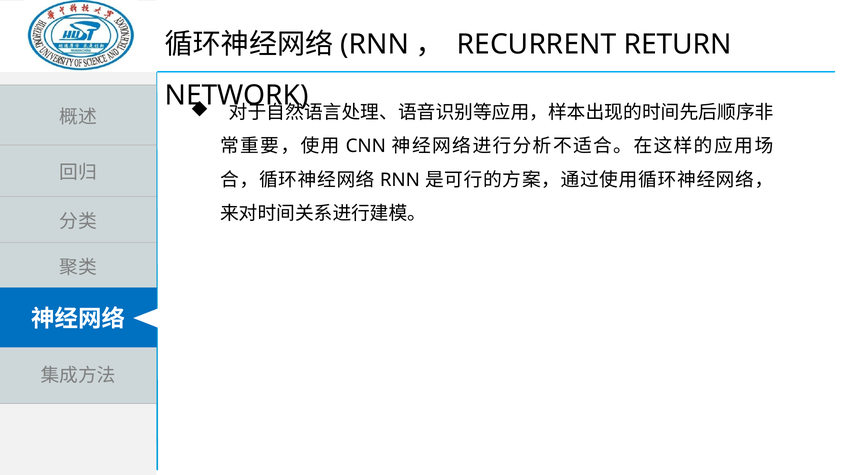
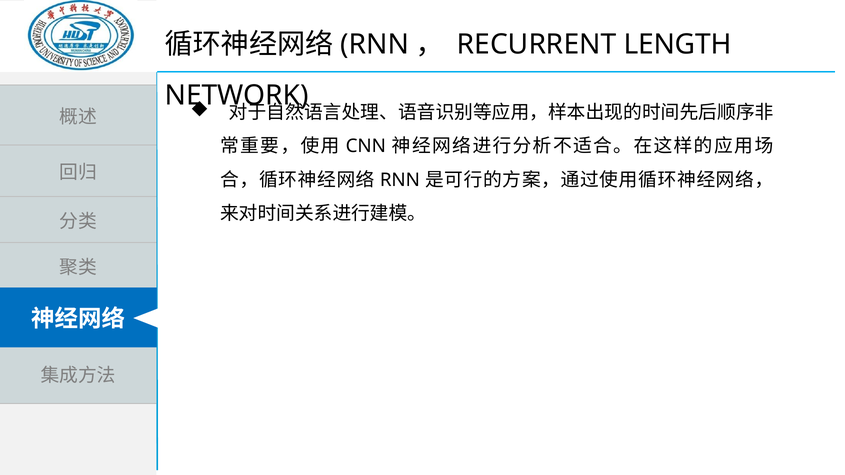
RETURN: RETURN -> LENGTH (678, 45)
